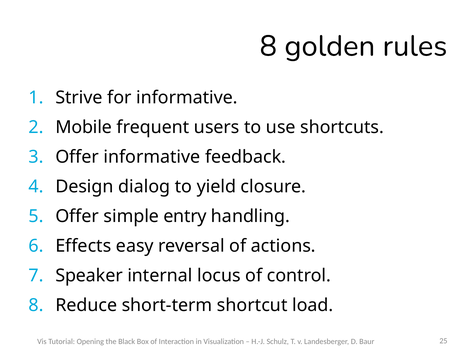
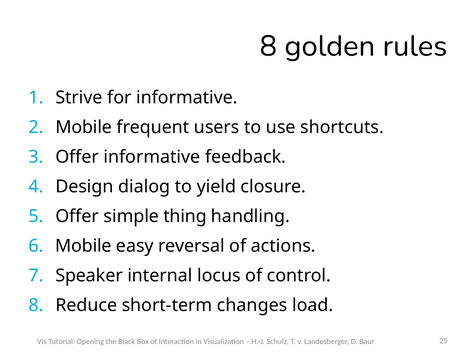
entry: entry -> thing (185, 216)
Effects: Effects -> Mobile (83, 246)
shortcut: shortcut -> changes (252, 305)
